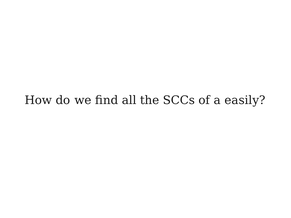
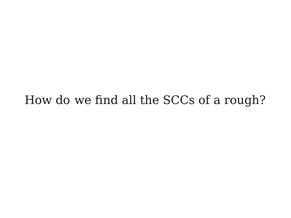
easily: easily -> rough (245, 100)
